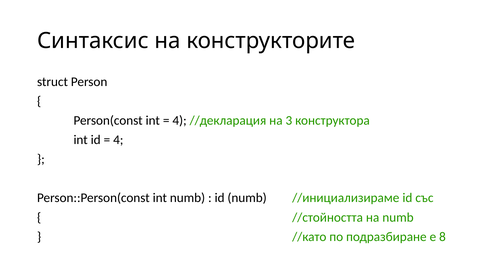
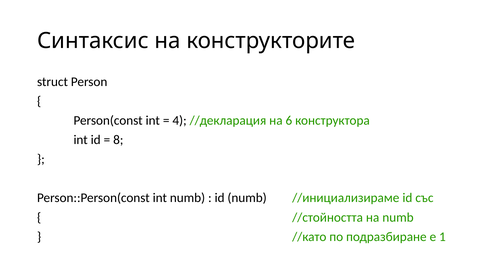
3: 3 -> 6 (289, 120)
4: 4 -> 8 (118, 140)
8: 8 -> 1 (442, 236)
